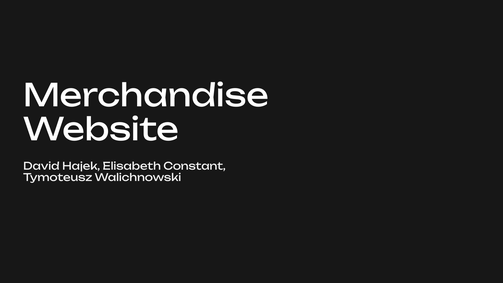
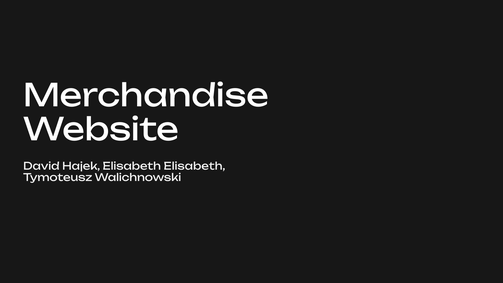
Elisabeth Constant: Constant -> Elisabeth (194, 166)
